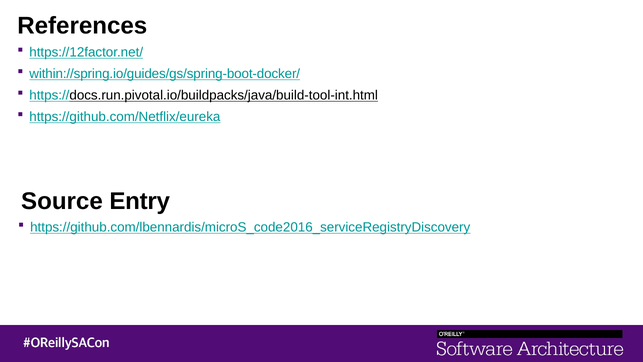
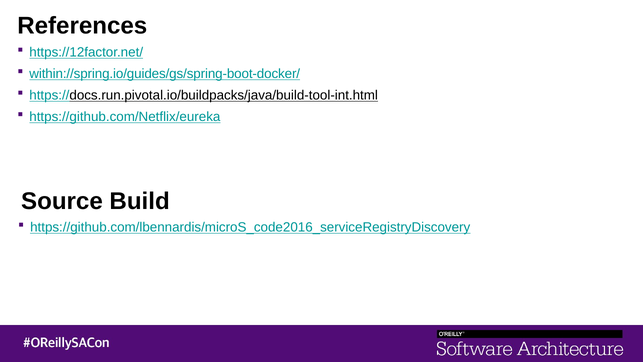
Entry: Entry -> Build (140, 201)
